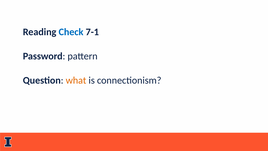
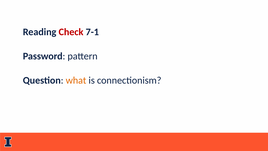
Check colour: blue -> red (71, 32)
